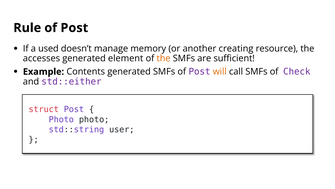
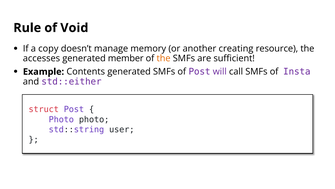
Rule of Post: Post -> Void (74, 28)
used: used -> copy (48, 48)
element: element -> member (126, 58)
will colour: orange -> purple (220, 72)
Check: Check -> Insta (297, 72)
